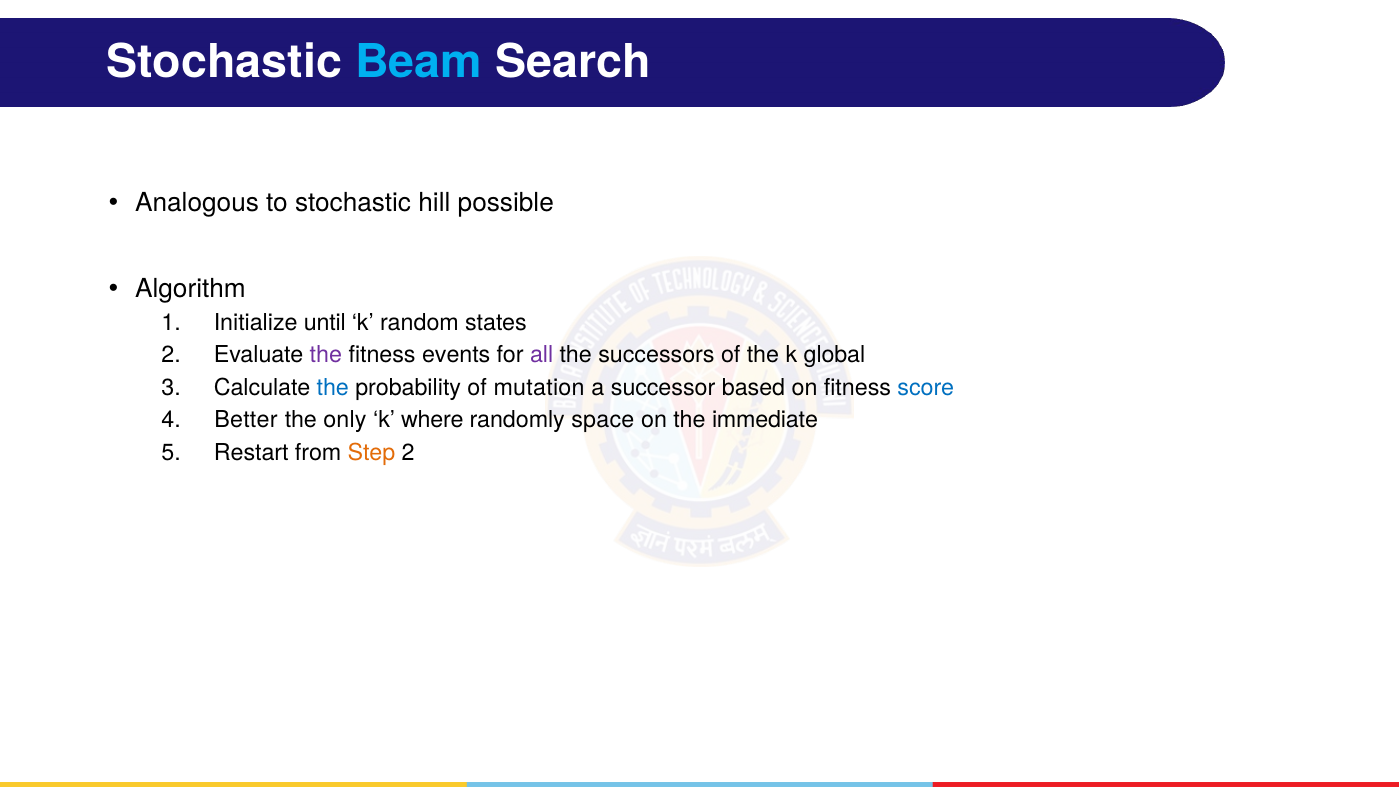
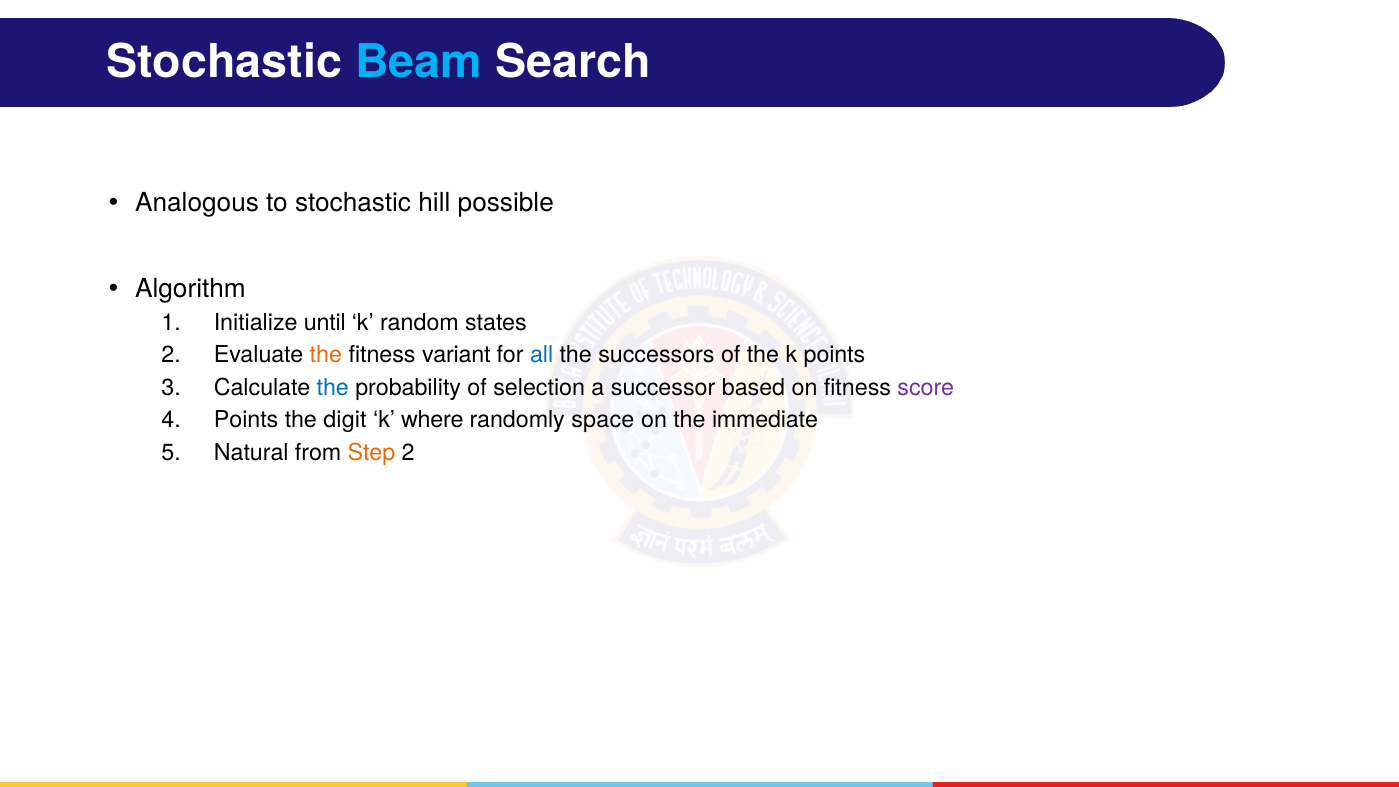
the colour: purple -> orange (326, 355)
events: events -> variant (456, 355)
all colour: purple -> blue (542, 355)
k global: global -> points (834, 355)
mutation: mutation -> selection (539, 388)
score colour: blue -> purple (926, 388)
Better: Better -> Points (246, 420)
only: only -> digit (345, 420)
Restart: Restart -> Natural (251, 452)
